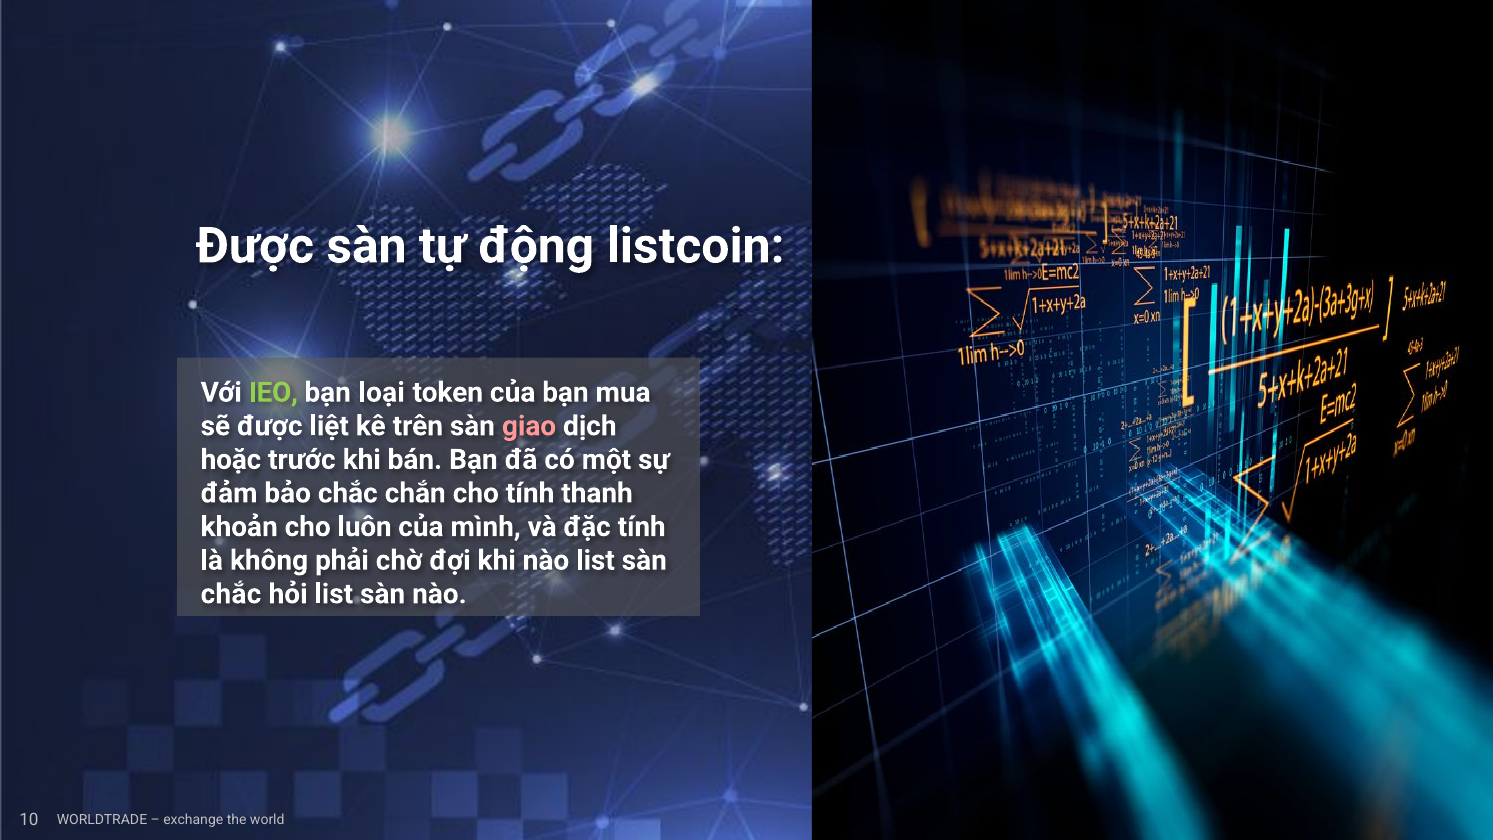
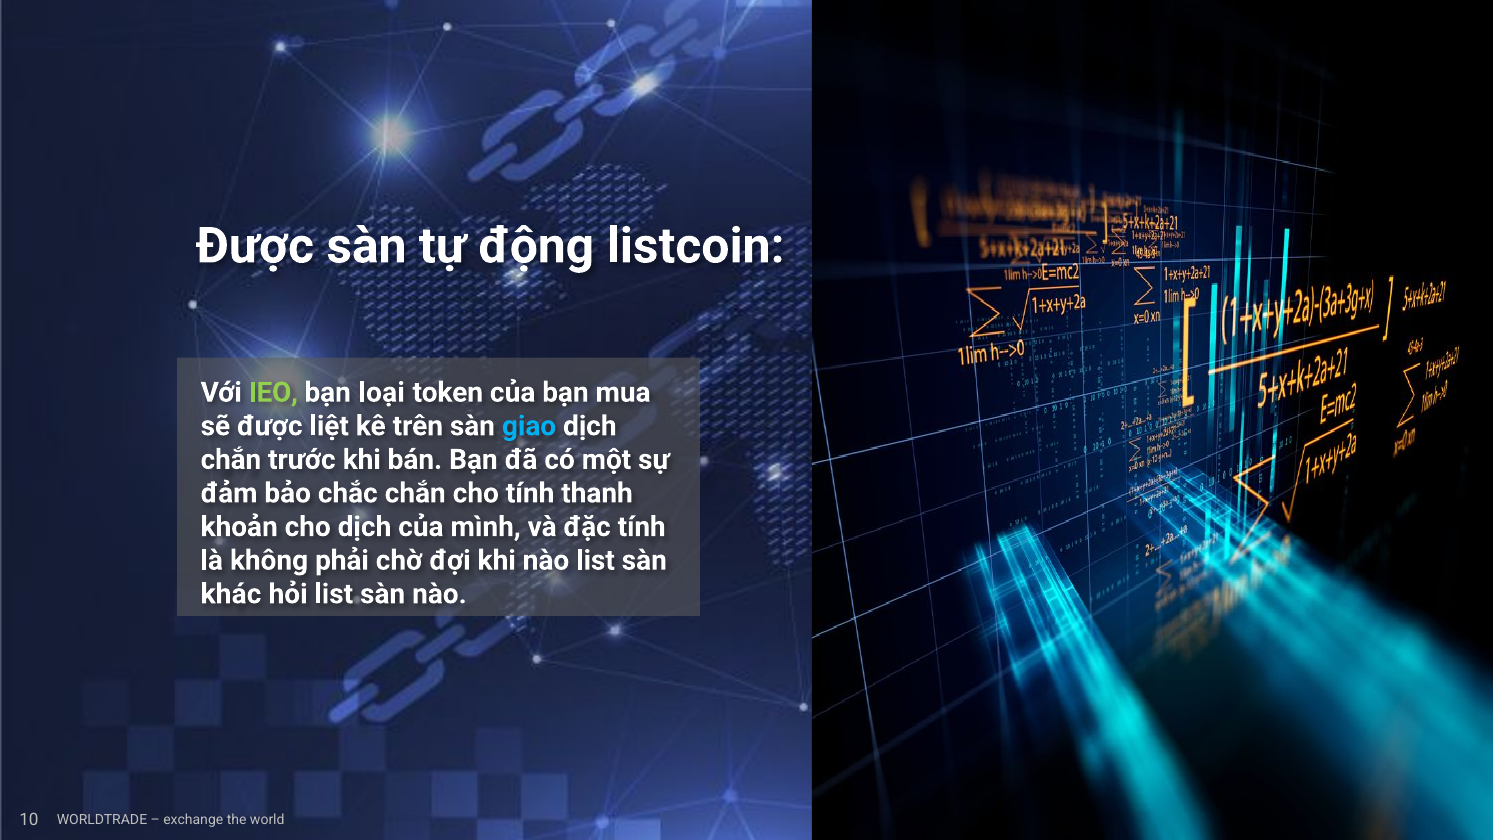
giao colour: pink -> light blue (529, 426)
hoặc: hoặc -> chắn (231, 460)
cho luôn: luôn -> dịch (364, 527)
chắc: chắc -> khác (231, 594)
